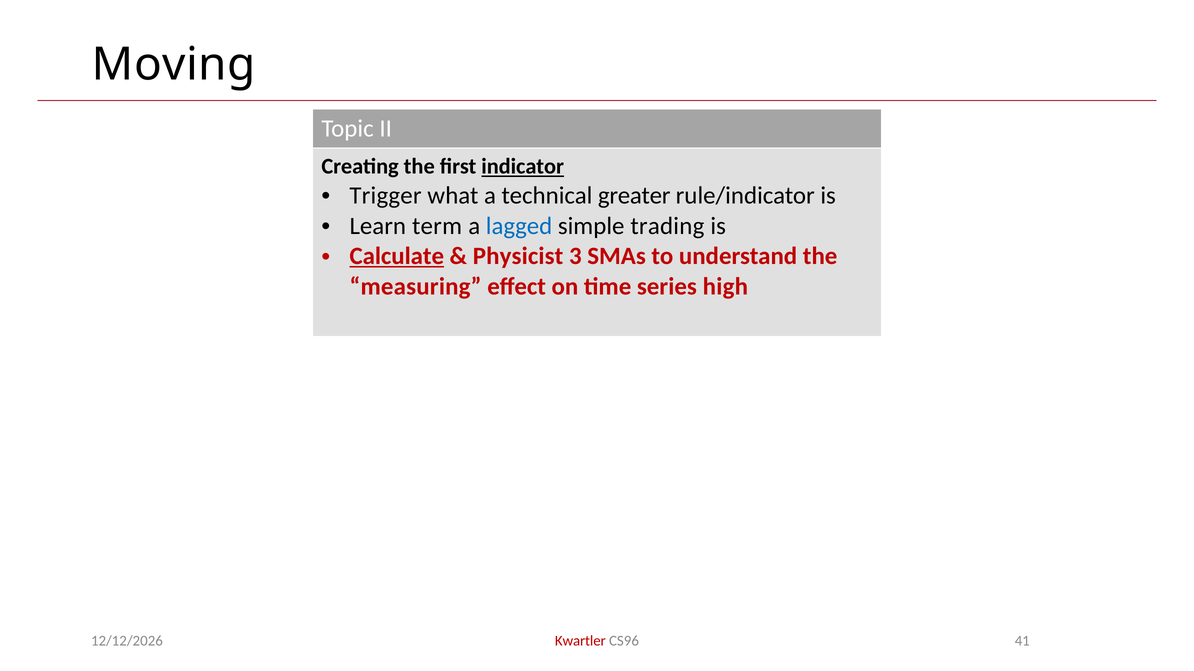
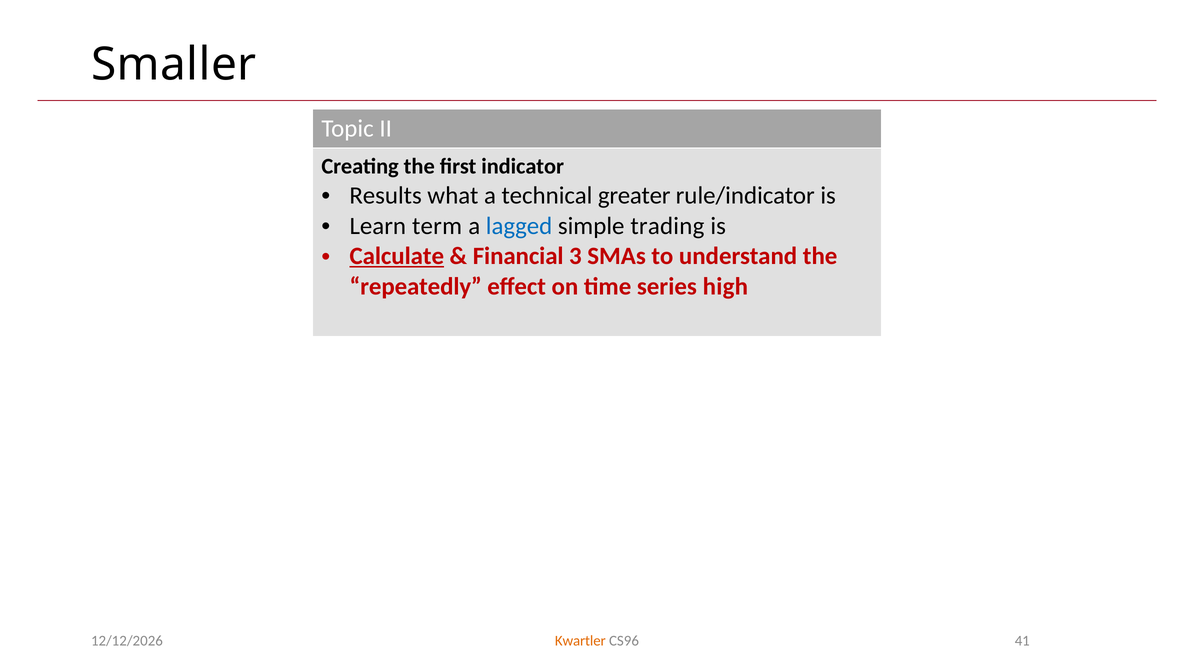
Moving: Moving -> Smaller (174, 65)
indicator underline: present -> none (523, 167)
Trigger: Trigger -> Results (386, 196)
Physicist: Physicist -> Financial (518, 257)
measuring: measuring -> repeatedly (416, 287)
Kwartler colour: red -> orange (580, 641)
